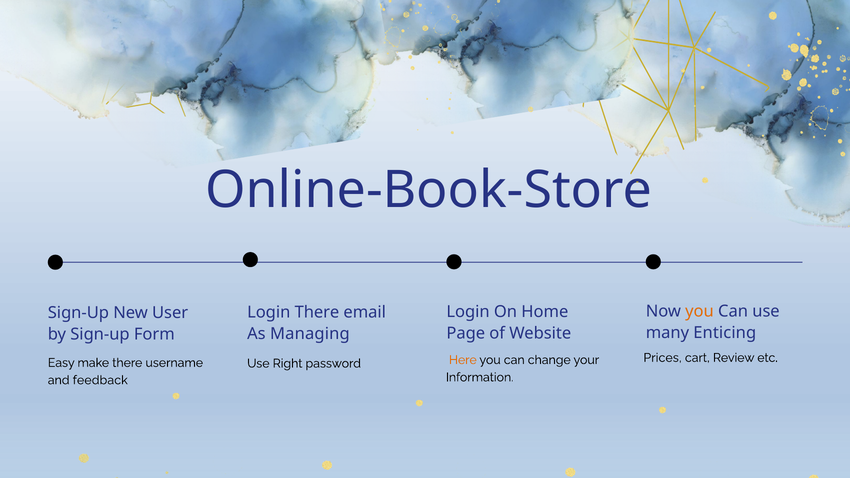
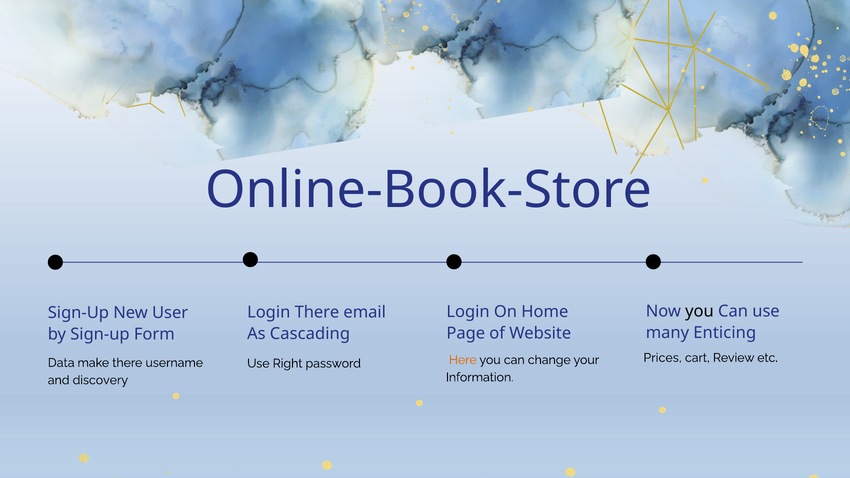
you colour: orange -> black (700, 311)
Managing: Managing -> Cascading (310, 334)
Easy: Easy -> Data (61, 363)
feedback: feedback -> discovery (100, 380)
